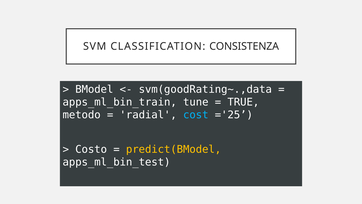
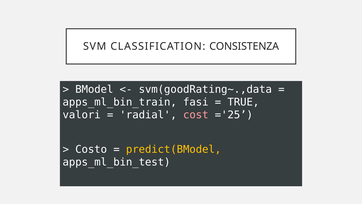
tune: tune -> fasi (196, 102)
metodo: metodo -> valori (82, 115)
cost colour: light blue -> pink (196, 115)
